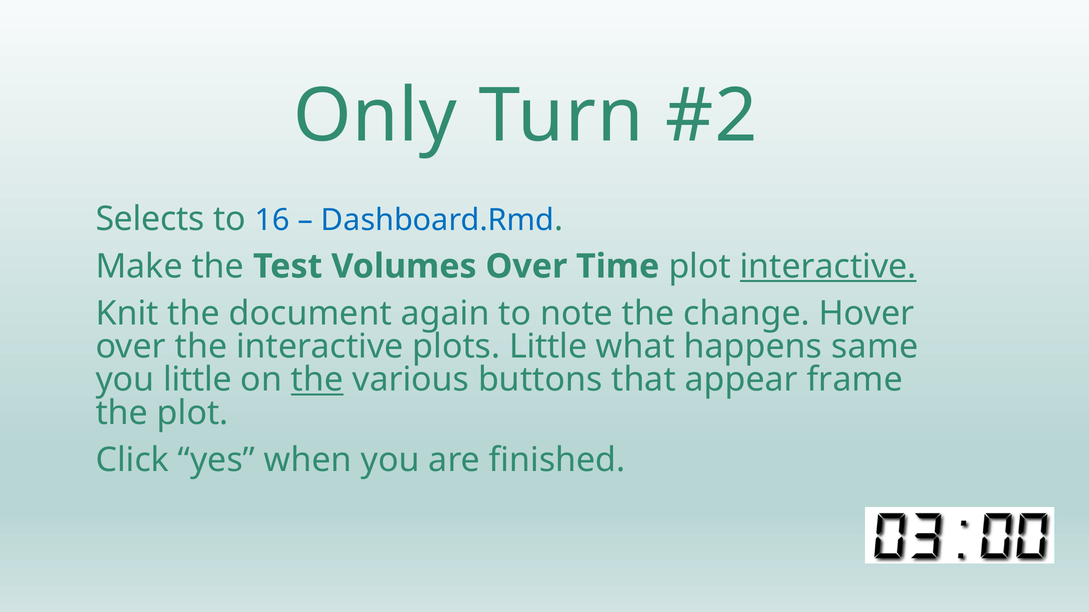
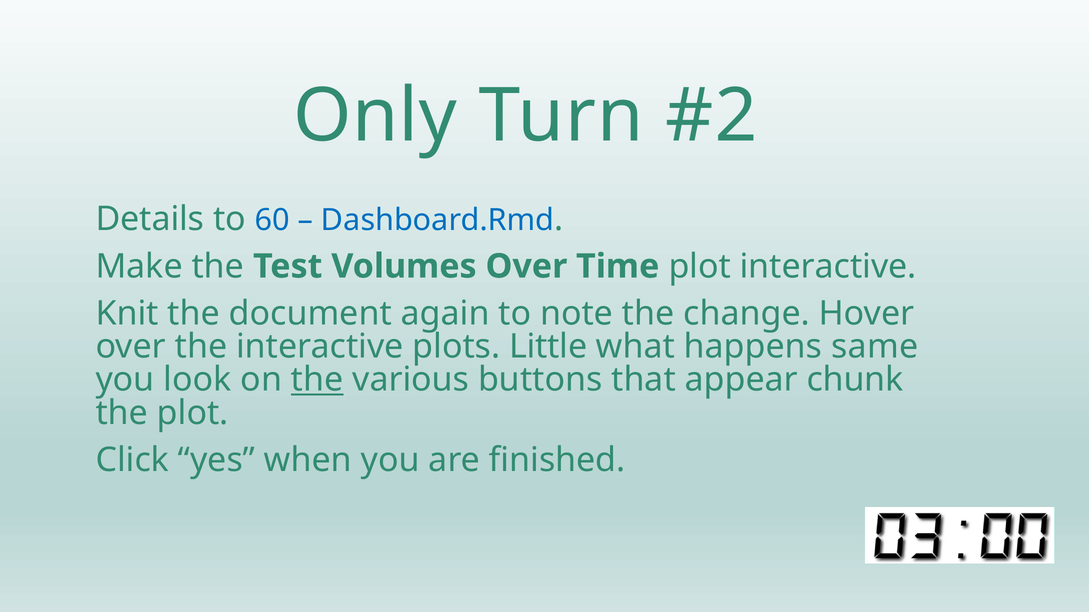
Selects: Selects -> Details (150, 219)
16: 16 -> 60 (272, 220)
interactive underline: present -> none (828, 267)
you little: little -> look (197, 380)
frame: frame -> chunk (855, 380)
